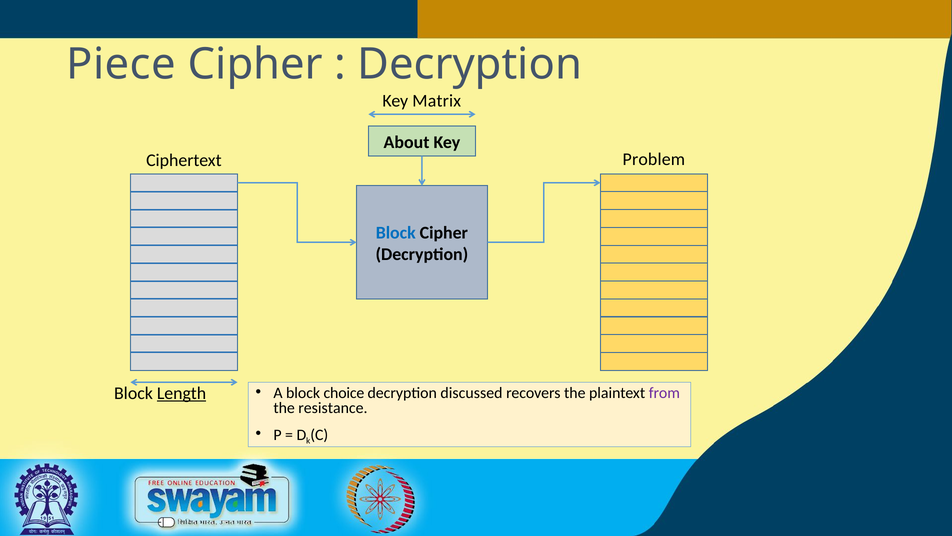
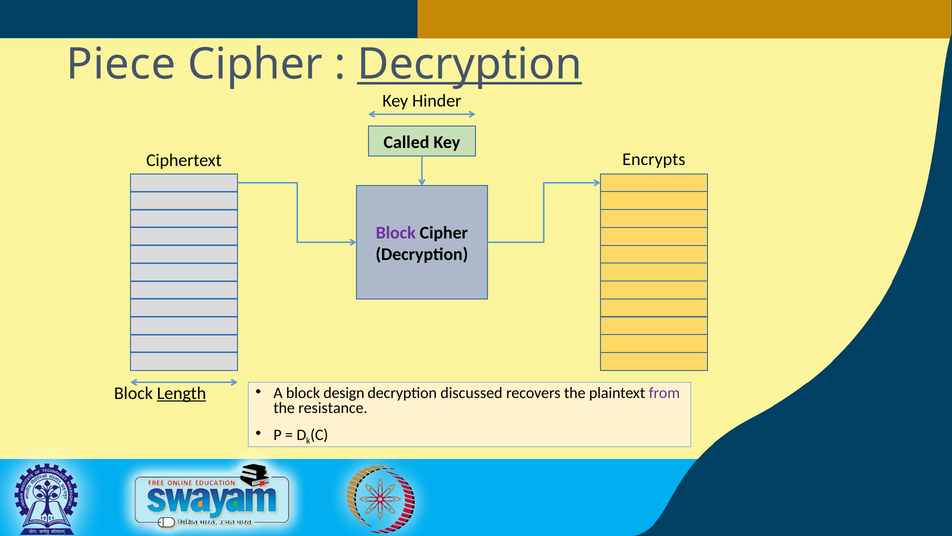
Decryption underline: none -> present (470, 64)
Matrix: Matrix -> Hinder (437, 101)
About: About -> Called (406, 142)
Problem: Problem -> Encrypts (654, 159)
Block colour: blue -> purple (396, 233)
choice: choice -> design (344, 392)
